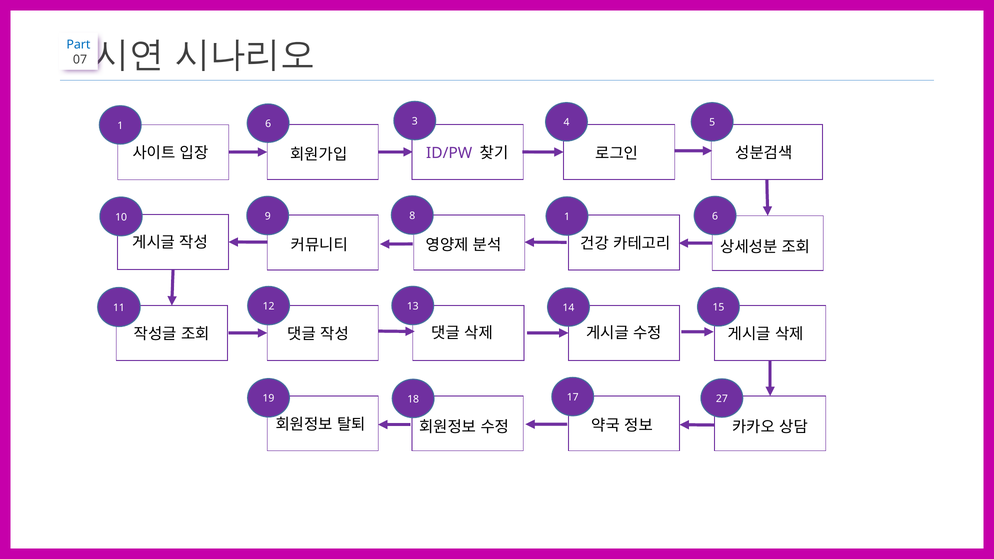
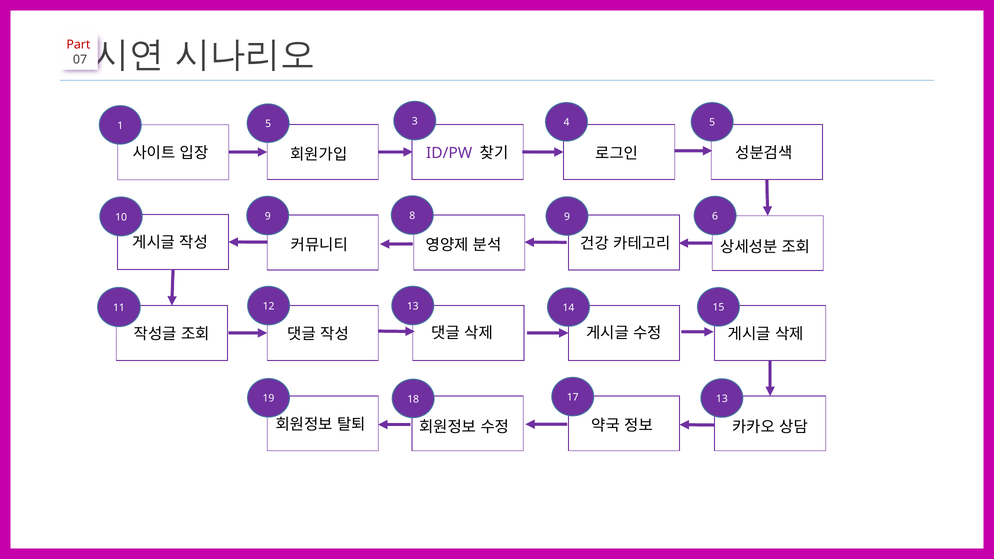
Part colour: blue -> red (78, 45)
6: 6 -> 5 (268, 124)
8 1: 1 -> 9 (567, 217)
17 27: 27 -> 13 (722, 399)
